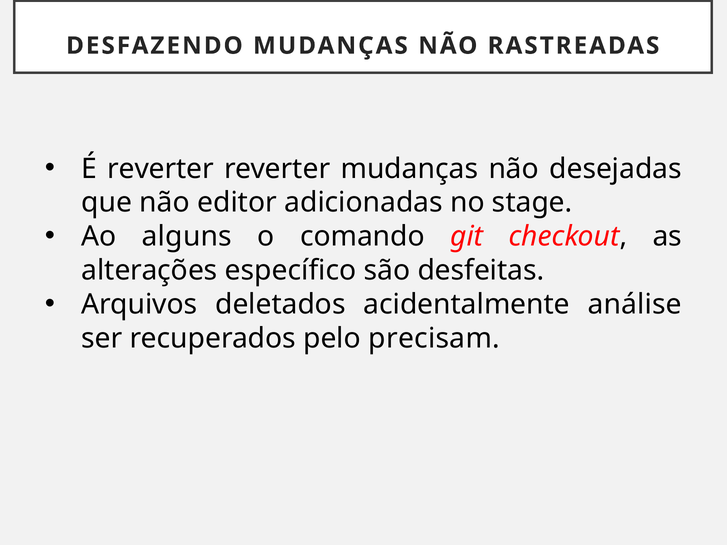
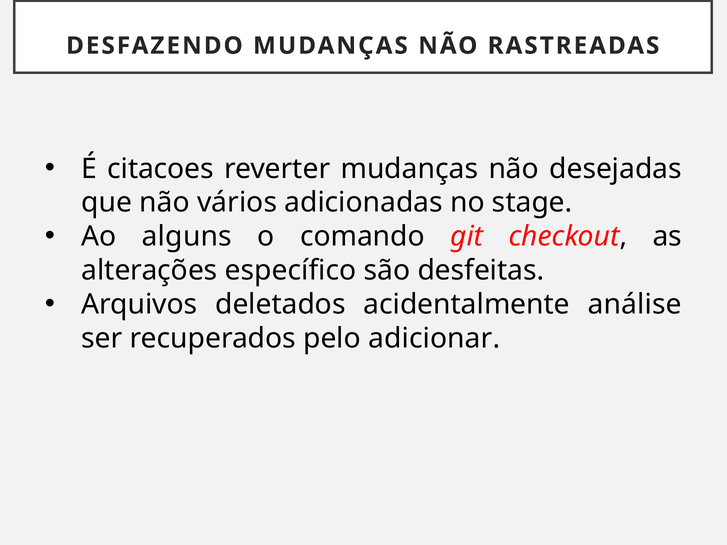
É reverter: reverter -> citacoes (161, 169)
editor: editor -> vários (237, 203)
precisam: precisam -> adicionar (434, 338)
